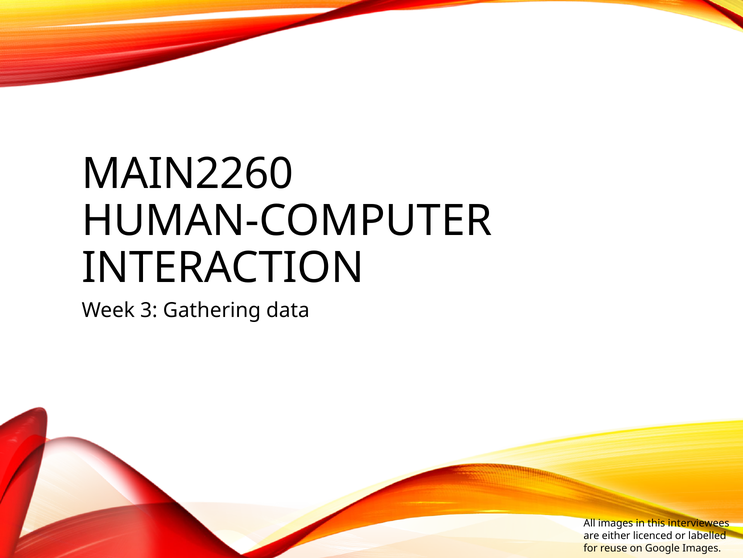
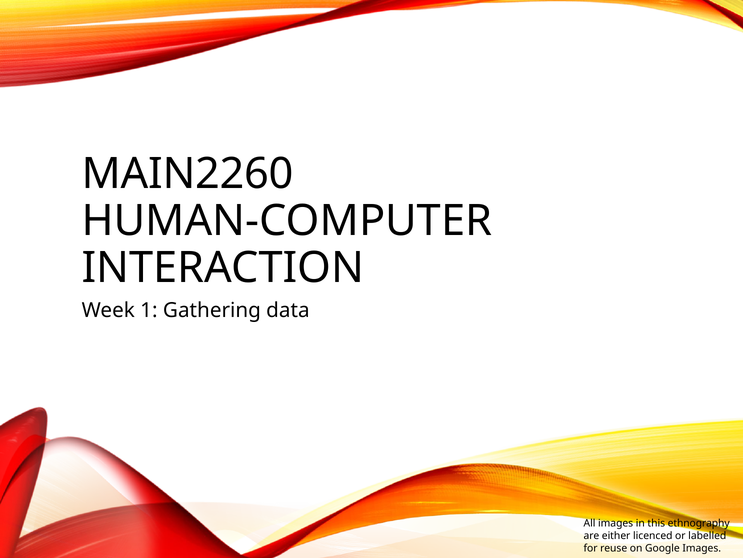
3: 3 -> 1 (149, 310)
interviewees: interviewees -> ethnography (699, 523)
